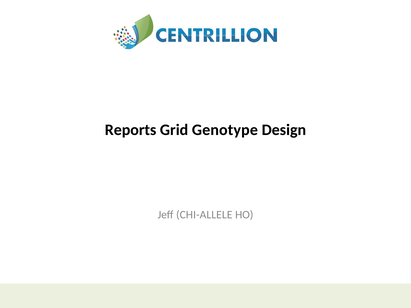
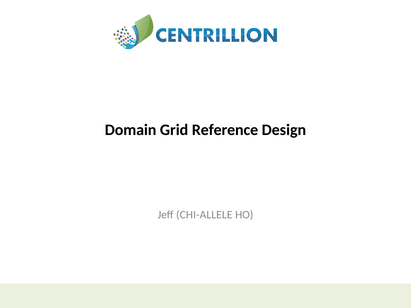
Reports: Reports -> Domain (131, 130)
Genotype: Genotype -> Reference (225, 130)
